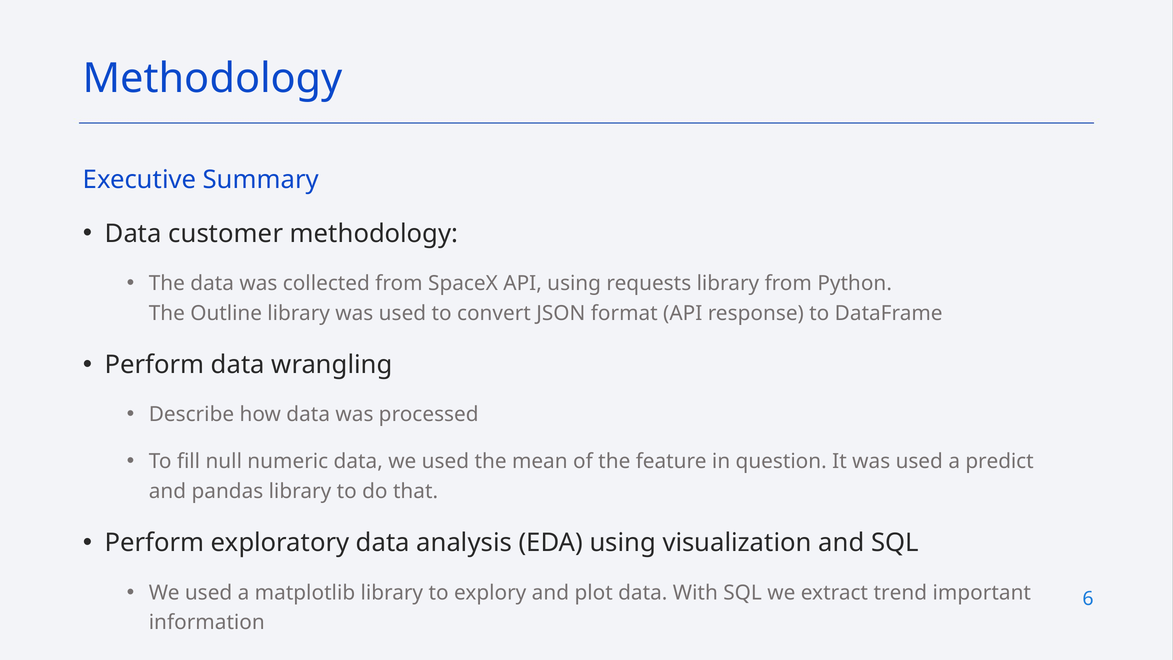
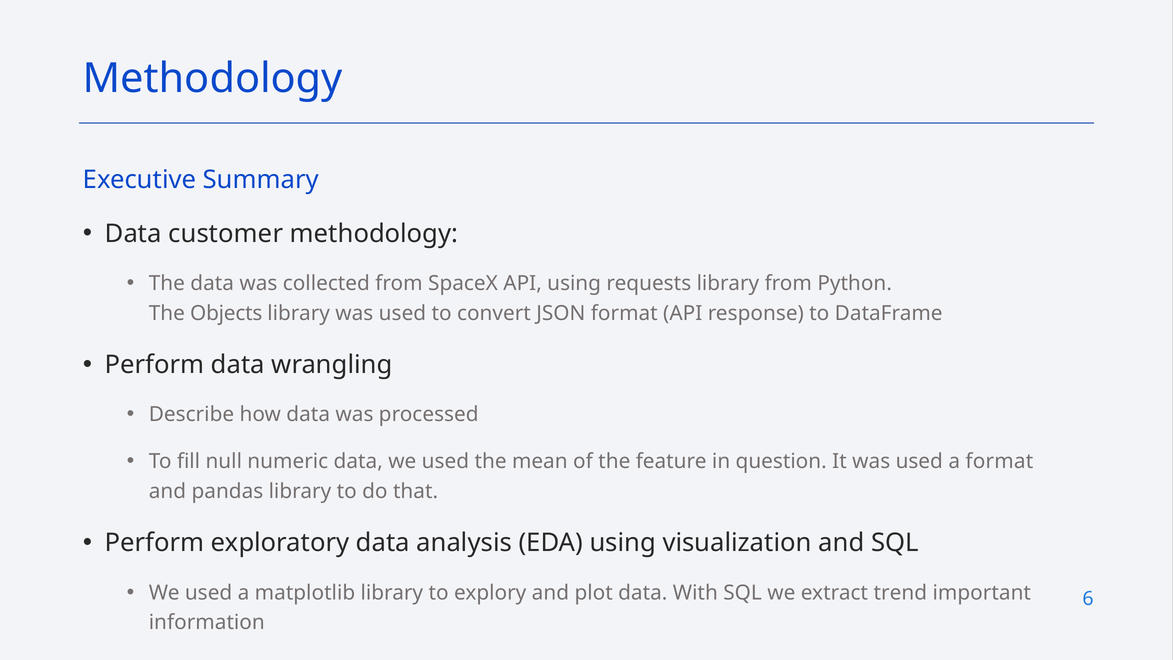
Outline: Outline -> Objects (226, 313)
a predict: predict -> format (999, 461)
